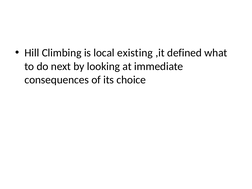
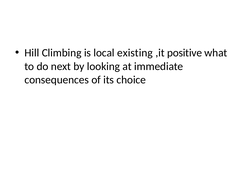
defined: defined -> positive (185, 53)
